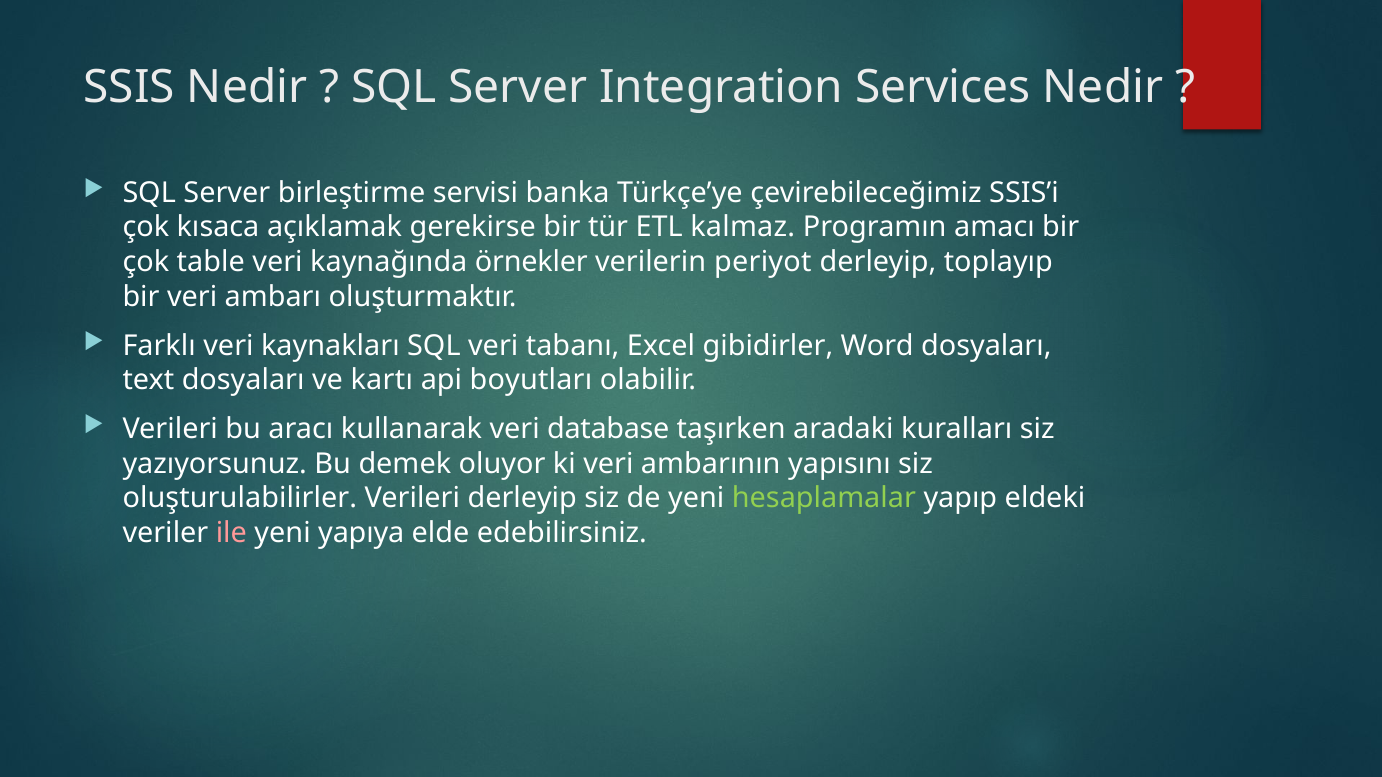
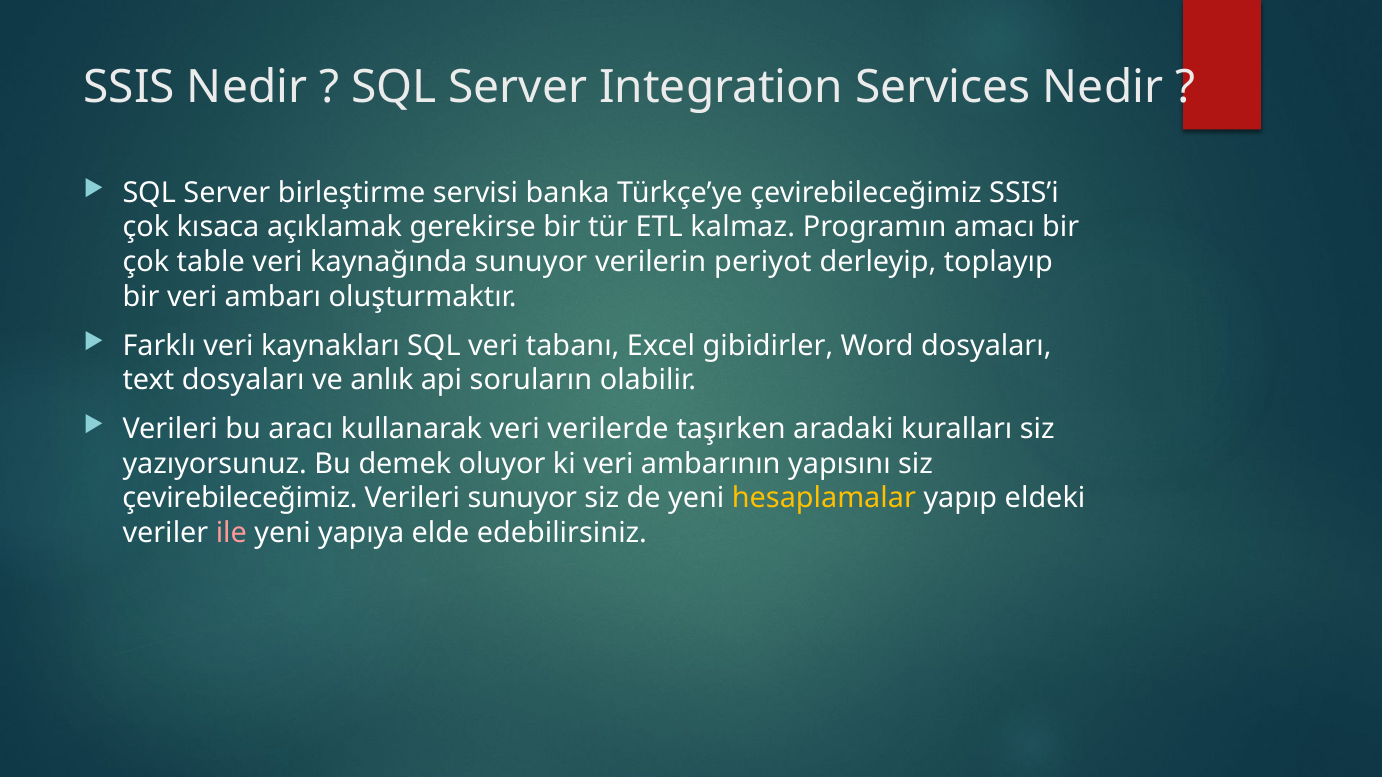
kaynağında örnekler: örnekler -> sunuyor (531, 262)
kartı: kartı -> anlık (382, 380)
boyutları: boyutları -> soruların (531, 380)
database: database -> verilerde (608, 429)
oluşturulabilirler: oluşturulabilirler -> çevirebileceğimiz (240, 499)
Verileri derleyip: derleyip -> sunuyor (522, 499)
hesaplamalar colour: light green -> yellow (824, 499)
